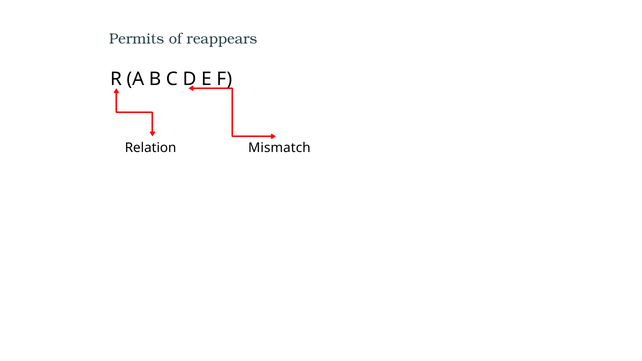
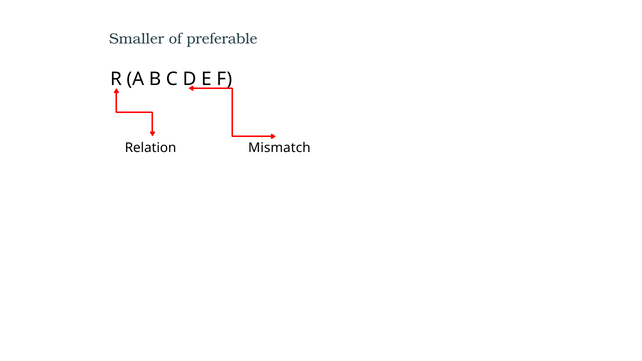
Permits: Permits -> Smaller (137, 39)
reappears: reappears -> preferable (222, 39)
